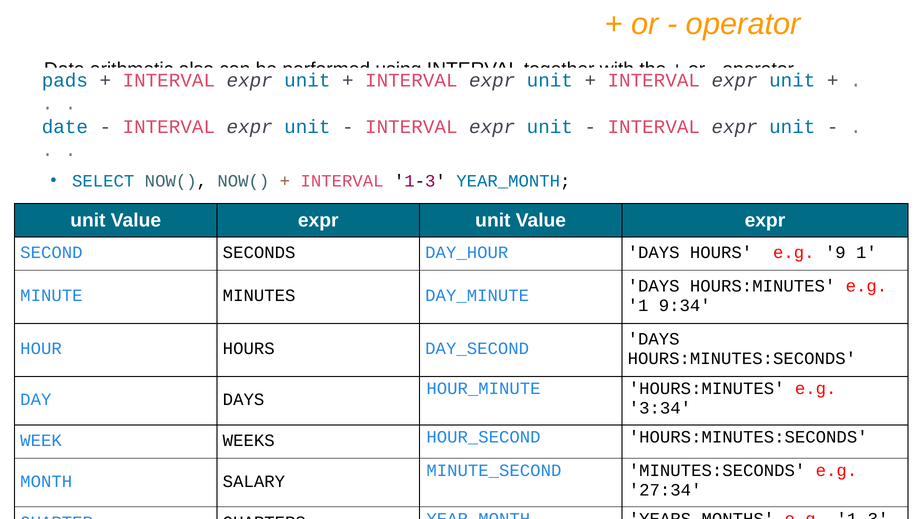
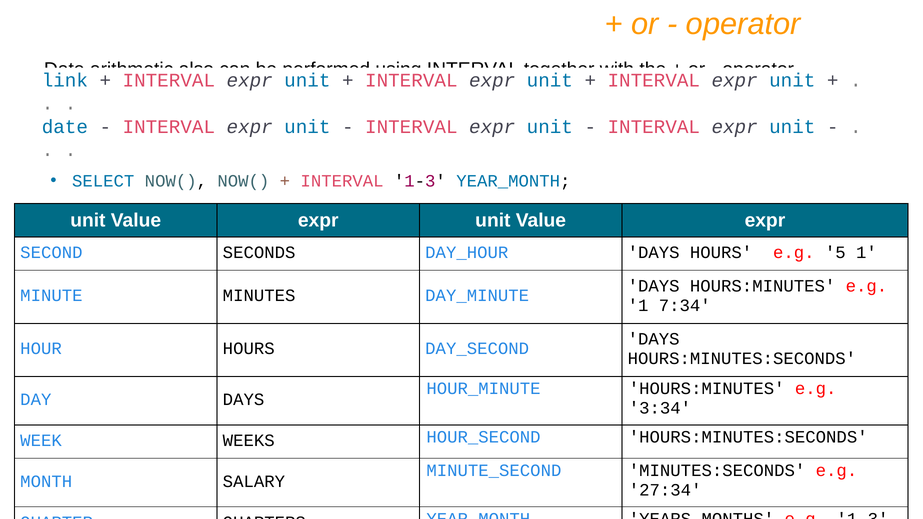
pads: pads -> link (65, 81)
9: 9 -> 5 (835, 253)
9:34: 9:34 -> 7:34 (685, 306)
